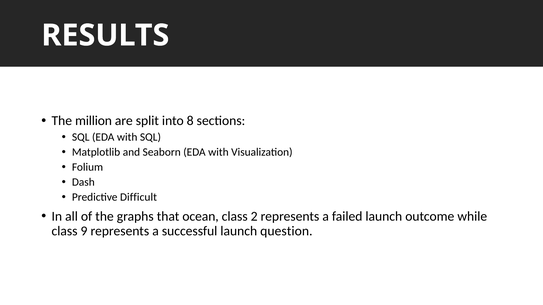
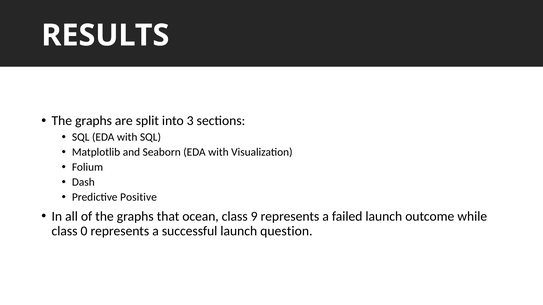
million: million -> graphs (94, 121)
8: 8 -> 3 (190, 121)
Difficult: Difficult -> Positive (139, 198)
2: 2 -> 9 (254, 217)
9: 9 -> 0 (84, 231)
